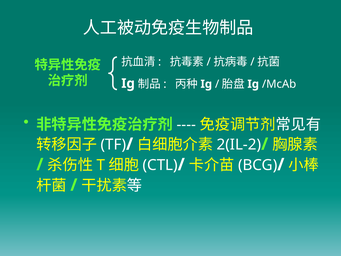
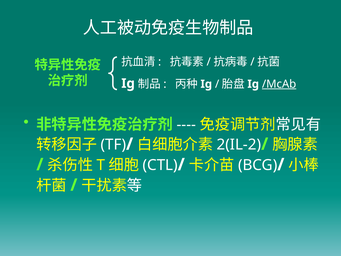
/McAb underline: none -> present (279, 84)
